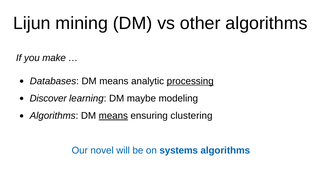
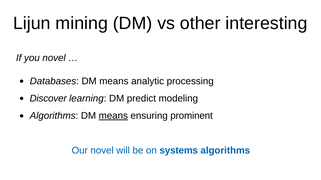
other algorithms: algorithms -> interesting (266, 23)
you make: make -> novel (54, 58)
processing underline: present -> none (190, 81)
maybe: maybe -> predict (141, 99)
clustering: clustering -> prominent (192, 116)
